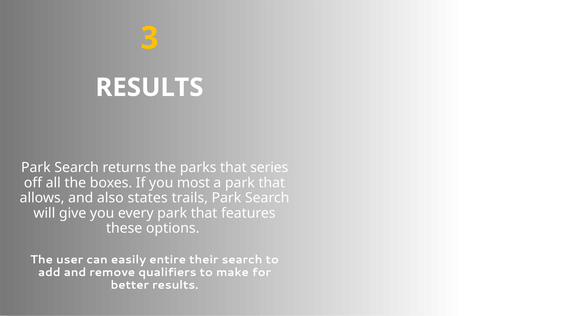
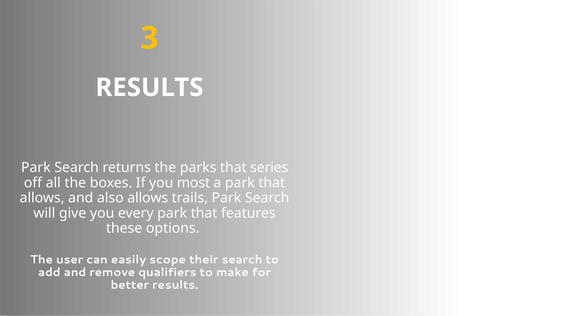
also states: states -> allows (148, 198)
entire: entire -> scope (168, 260)
